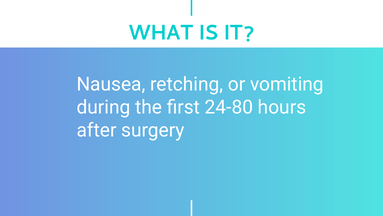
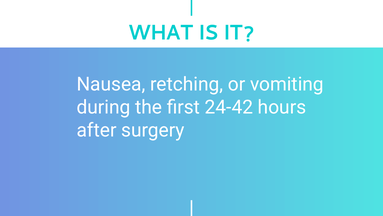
24-80: 24-80 -> 24-42 (229, 107)
